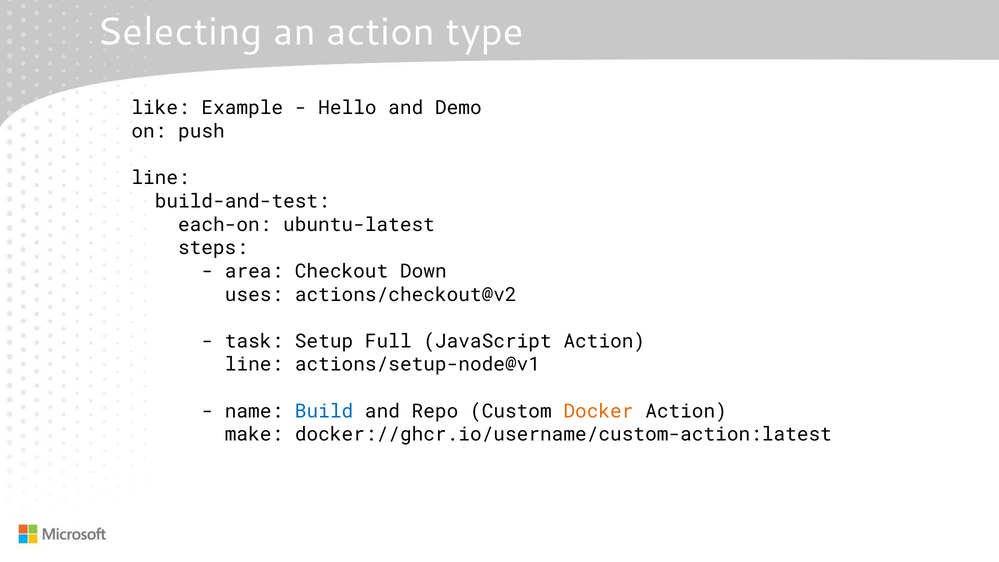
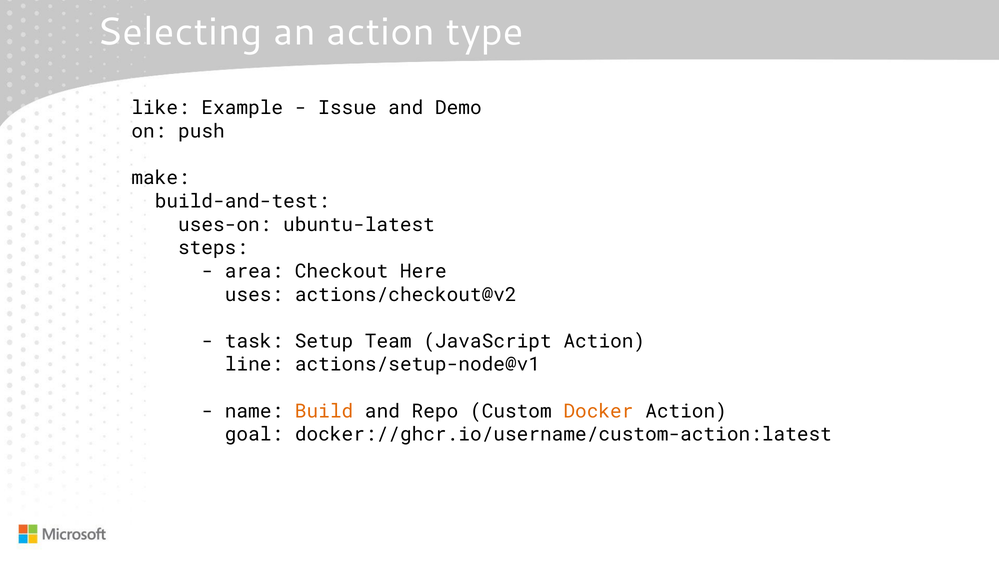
Hello: Hello -> Issue (347, 108)
line: line -> make (161, 178)
each-on: each-on -> uses-on (225, 225)
Down: Down -> Here (423, 271)
Full: Full -> Team (388, 341)
Build colour: blue -> orange (324, 411)
make: make -> goal (254, 435)
